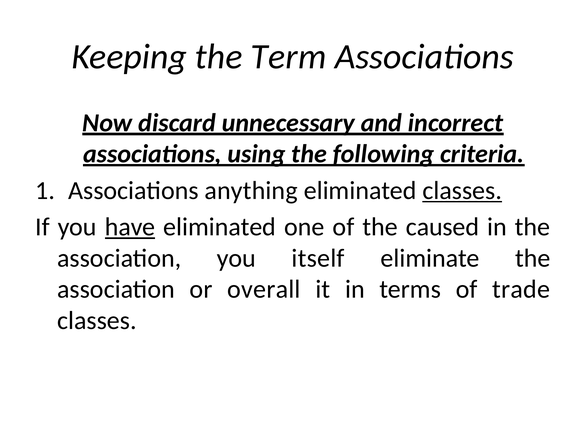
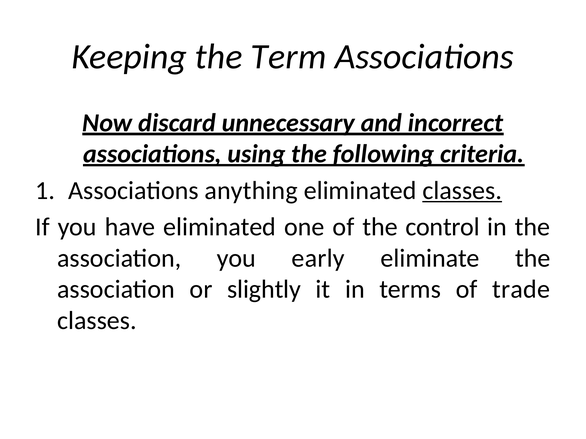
have underline: present -> none (130, 227)
caused: caused -> control (443, 227)
itself: itself -> early (318, 258)
overall: overall -> slightly (264, 290)
